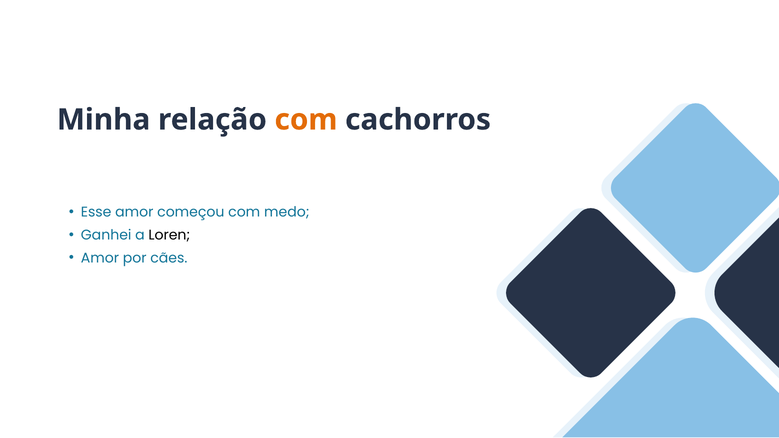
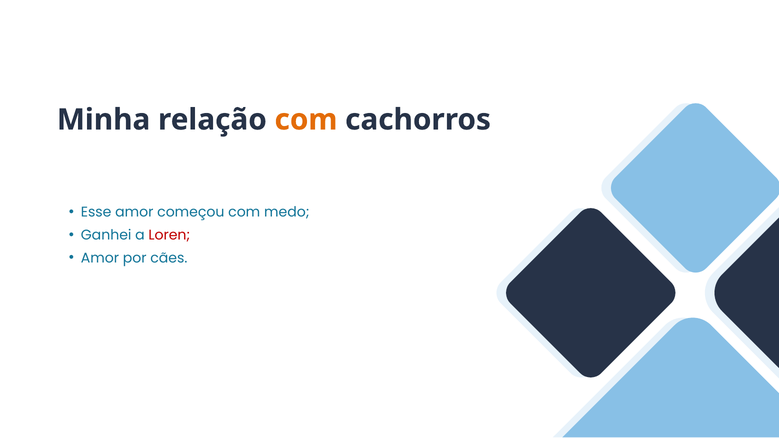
Loren colour: black -> red (169, 235)
